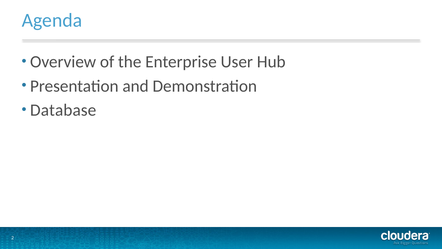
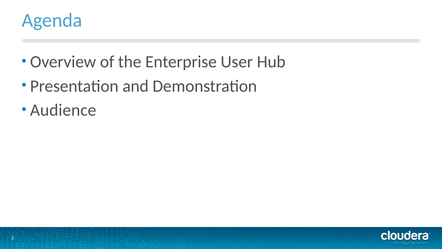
Database: Database -> Audience (63, 110)
